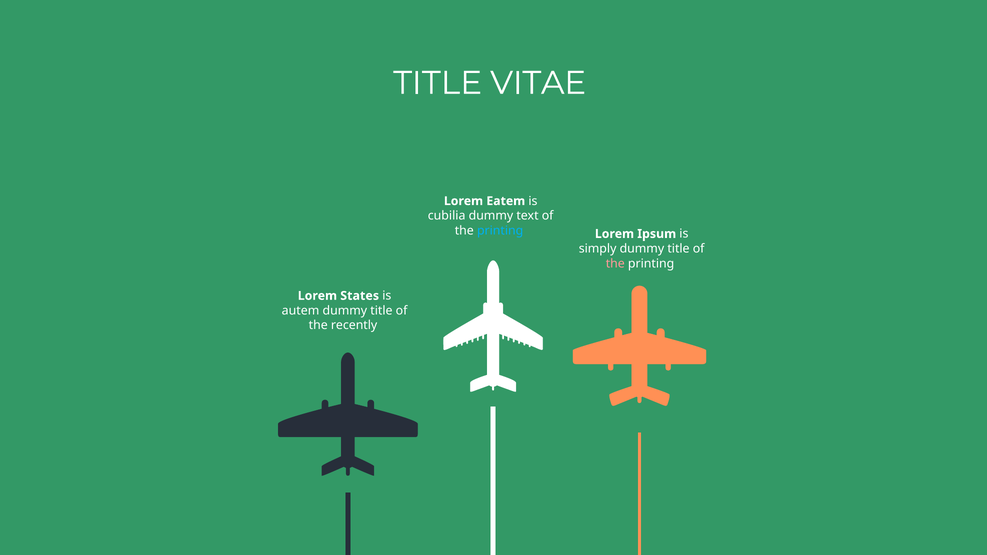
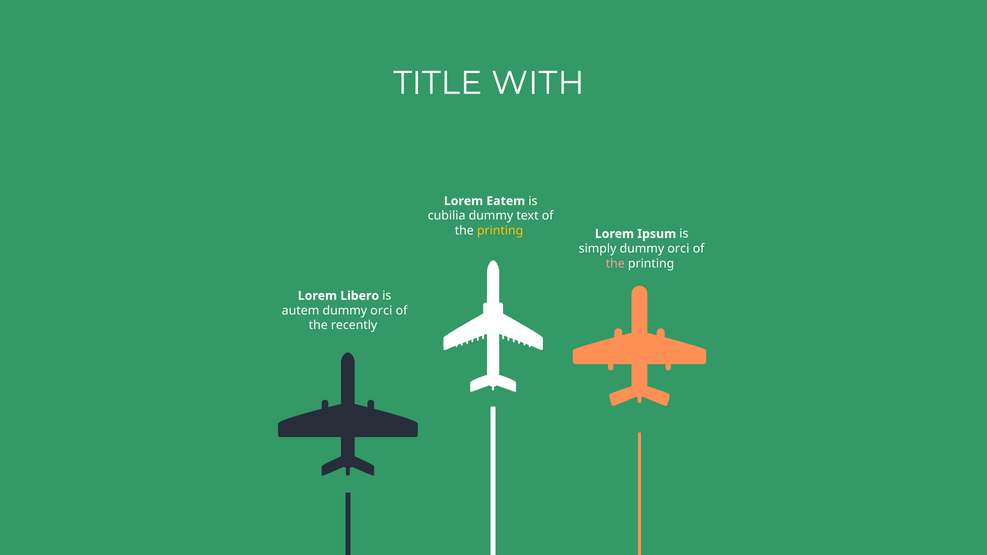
VITAE: VITAE -> WITH (538, 83)
printing colour: light blue -> yellow (500, 231)
simply dummy title: title -> orci (678, 249)
States: States -> Libero (360, 296)
title: title -> orci (381, 311)
